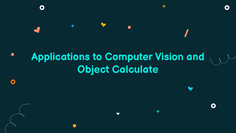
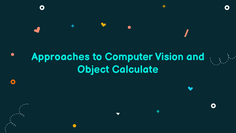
Applications: Applications -> Approaches (61, 57)
